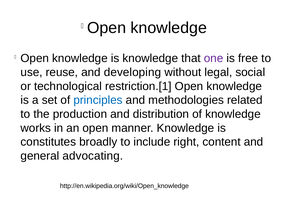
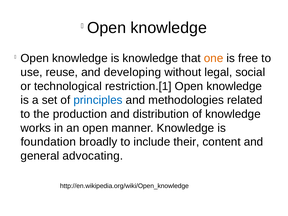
one colour: purple -> orange (214, 58)
constitutes: constitutes -> foundation (48, 142)
right: right -> their (186, 142)
